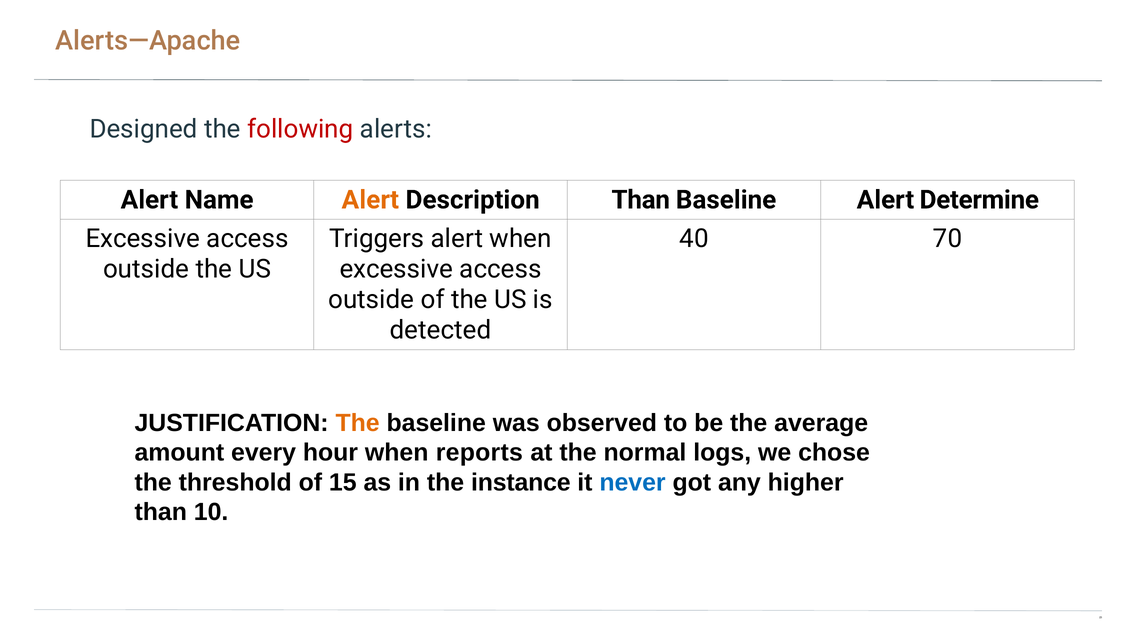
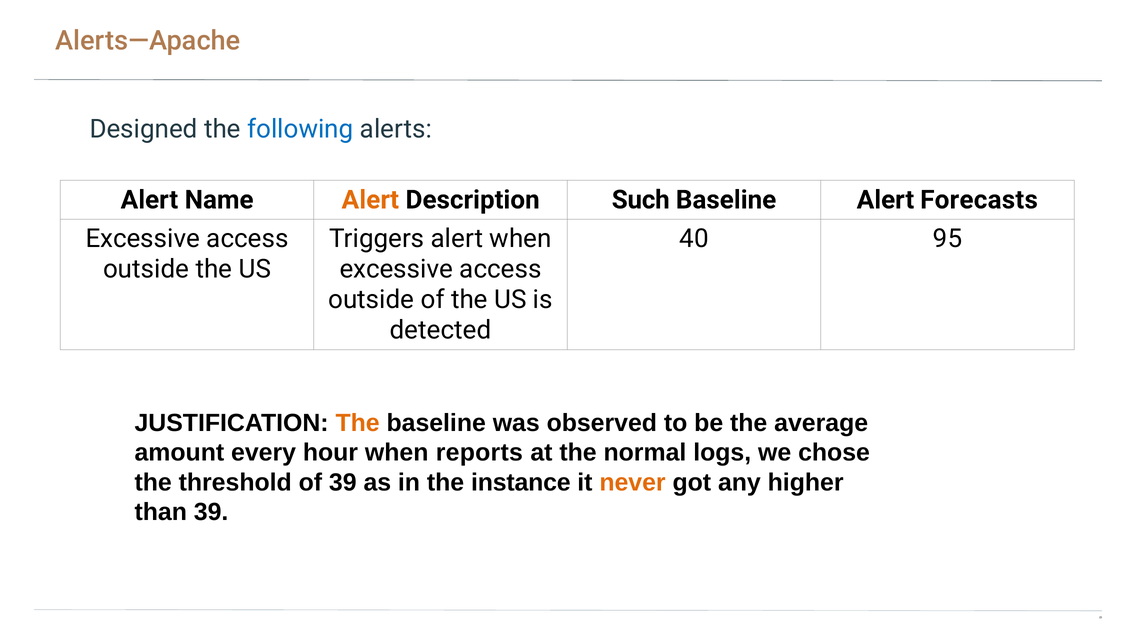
following colour: red -> blue (300, 129)
Description Than: Than -> Such (641, 200)
Determine: Determine -> Forecasts (979, 200)
70: 70 -> 95 (948, 239)
of 15: 15 -> 39 (343, 483)
never colour: blue -> orange (633, 483)
than 10: 10 -> 39 (211, 512)
